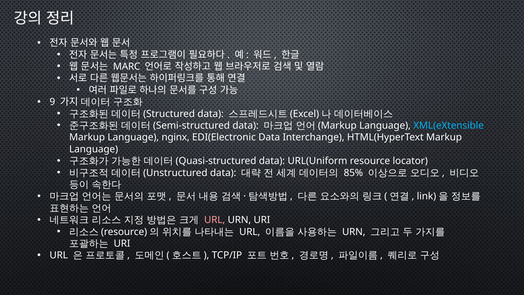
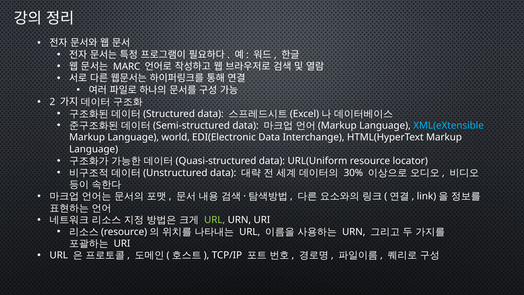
9: 9 -> 2 (52, 102)
nginx: nginx -> world (176, 137)
85%: 85% -> 30% (353, 173)
URL colour: pink -> light green (215, 220)
